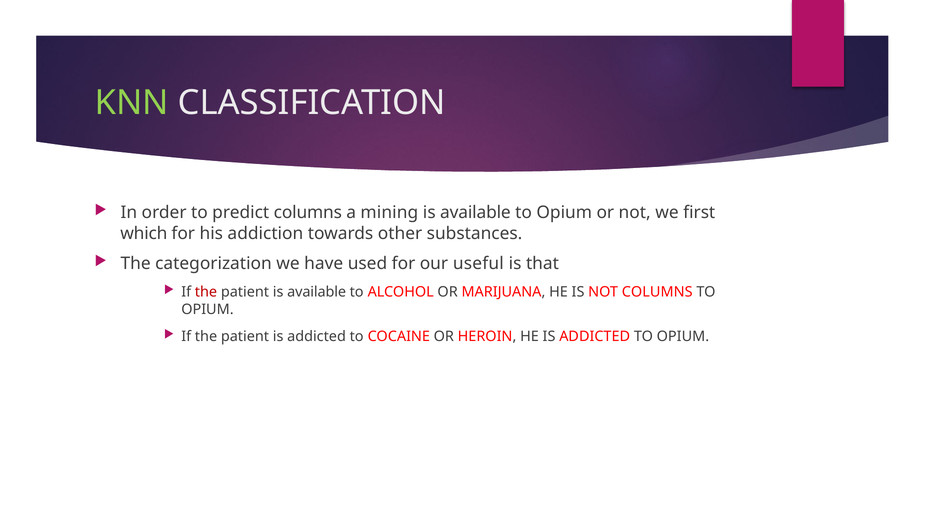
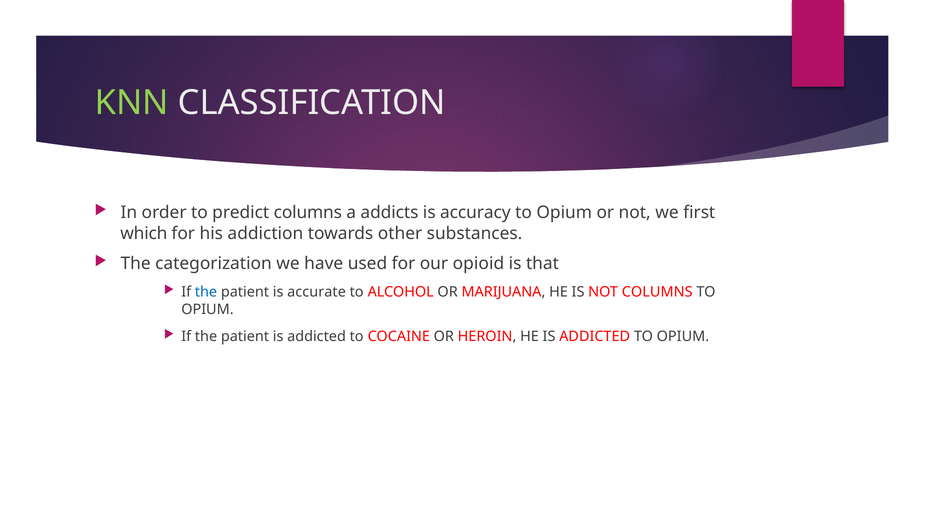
mining: mining -> addicts (389, 213)
available: available -> accuracy (475, 213)
useful: useful -> opioid (478, 264)
the colour: red -> blue (206, 292)
patient is available: available -> accurate (317, 292)
